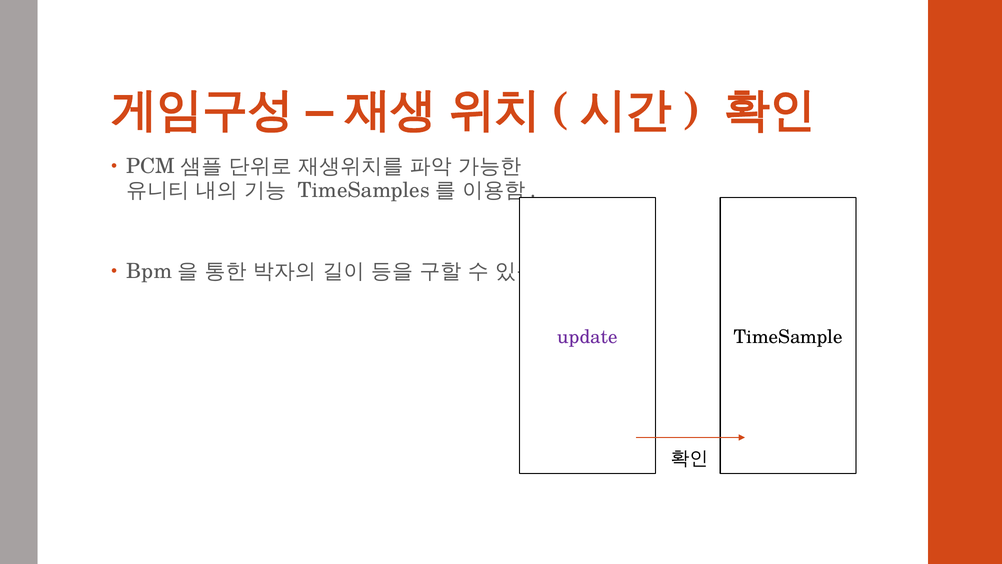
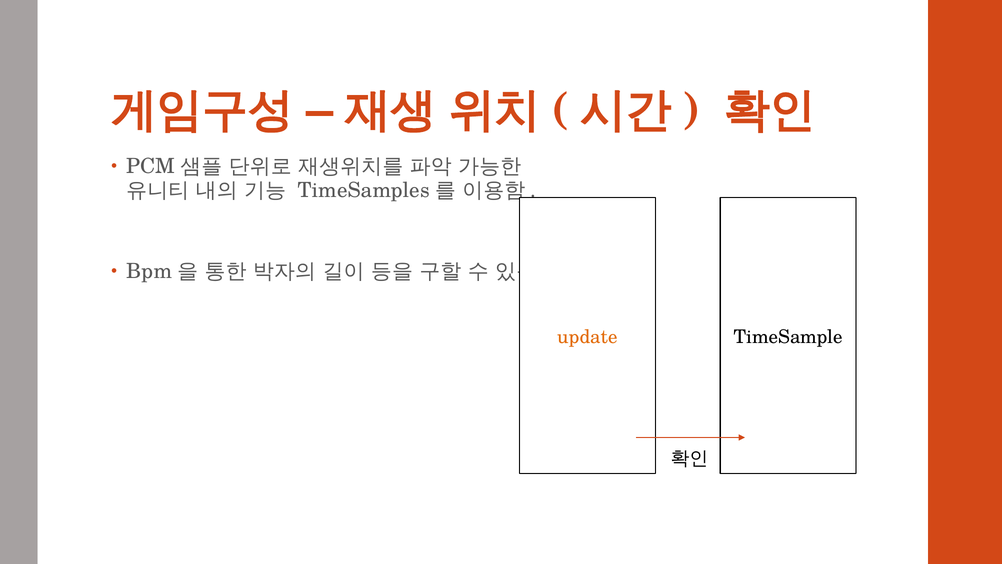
update colour: purple -> orange (587, 337)
